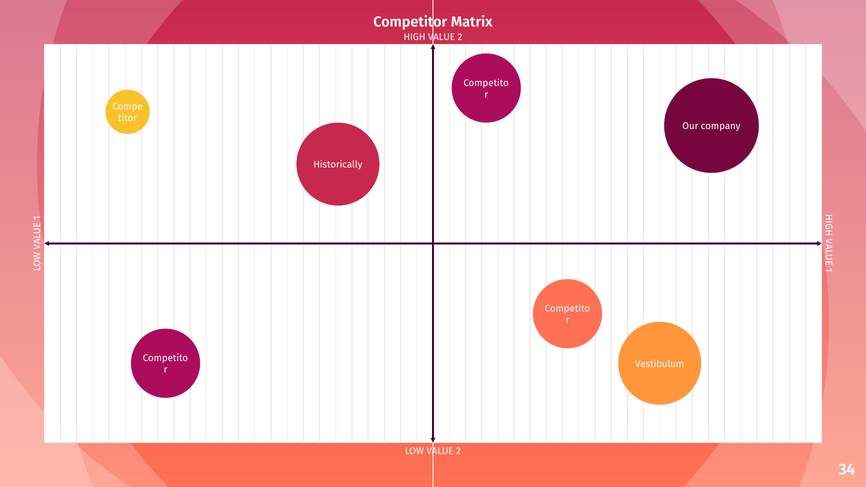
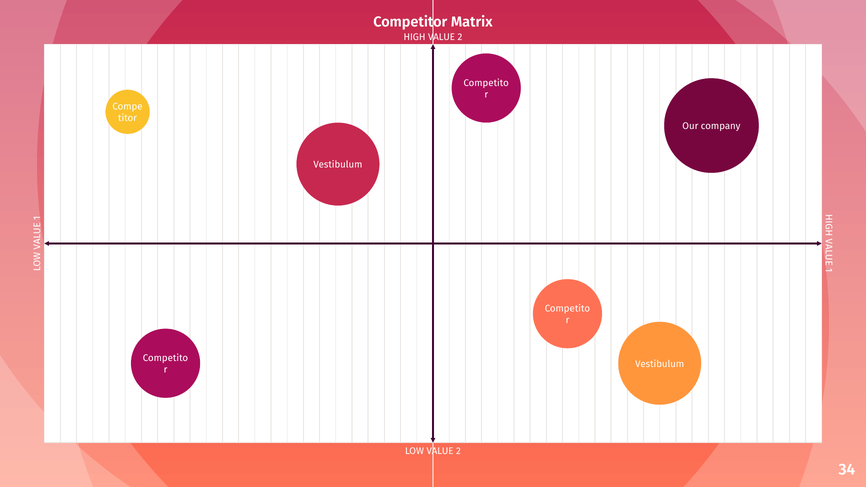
Historically: Historically -> Vestibulum (338, 165)
